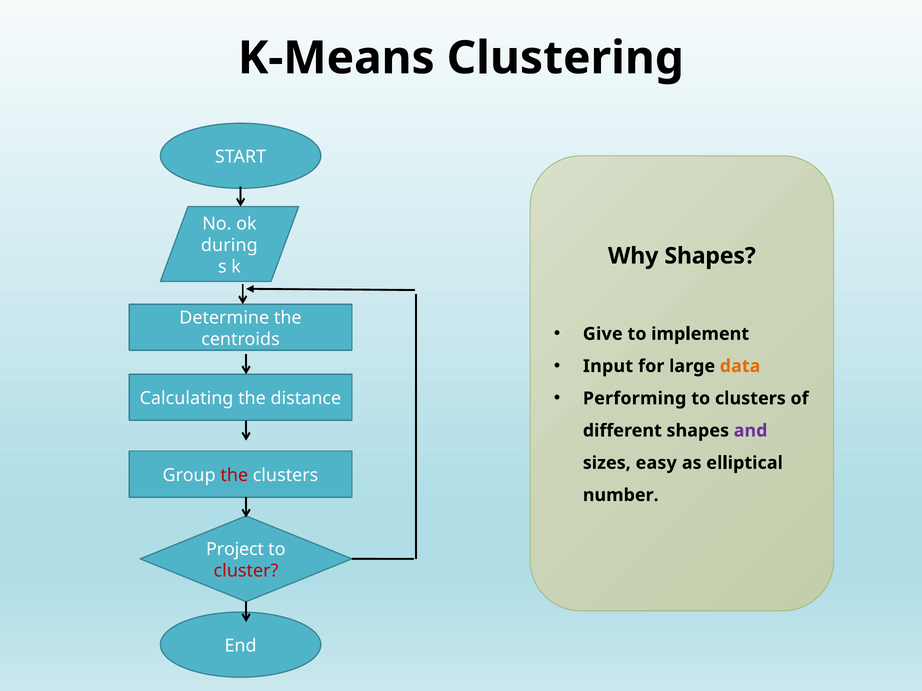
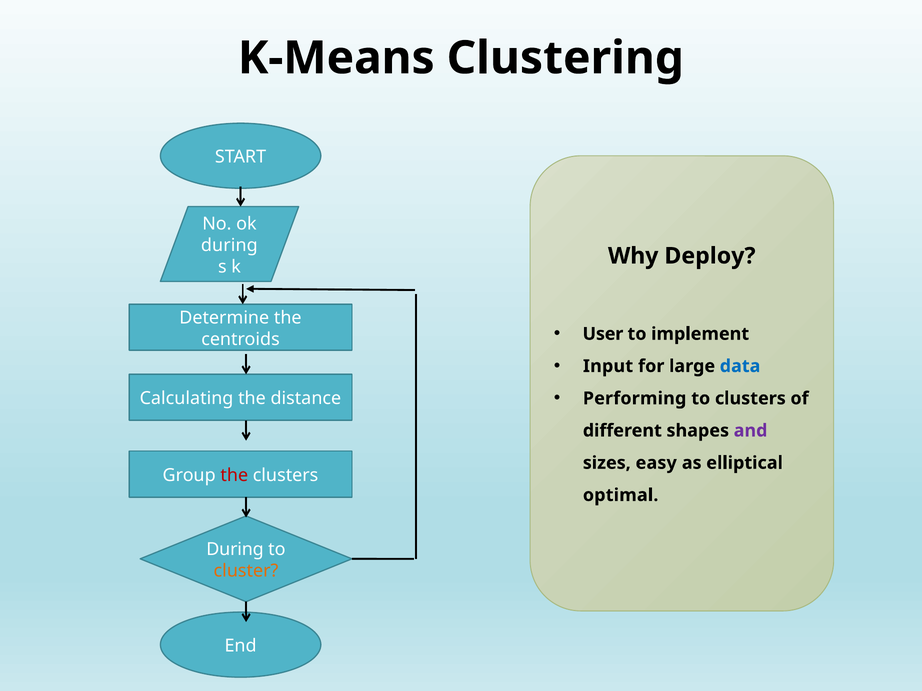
Why Shapes: Shapes -> Deploy (710, 256)
Give: Give -> User (603, 334)
data colour: orange -> blue (740, 366)
number: number -> optimal (621, 495)
Project: Project -> During (235, 550)
cluster colour: red -> orange (246, 571)
